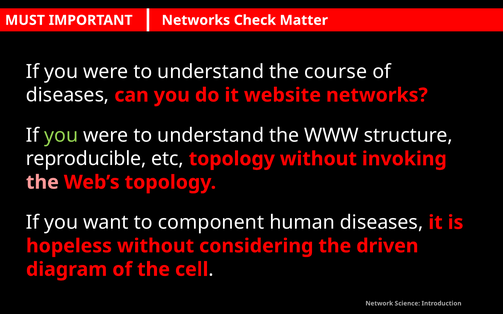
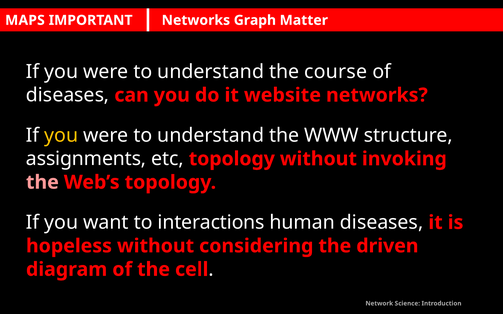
MUST: MUST -> MAPS (25, 20)
Check: Check -> Graph (255, 20)
you colour: light green -> yellow (61, 136)
reproducible: reproducible -> assignments (86, 159)
component: component -> interactions (211, 223)
